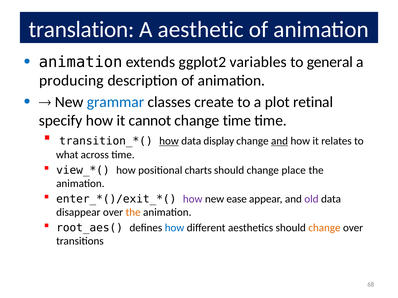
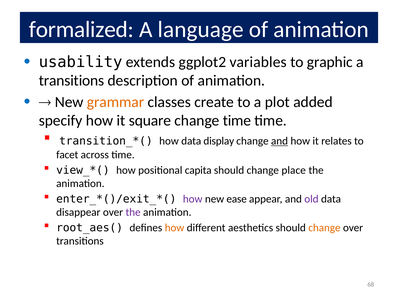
translation: translation -> formalized (81, 29)
aesthetic: aesthetic -> language (201, 29)
animation: animation -> usability (81, 62)
general: general -> graphic (330, 62)
producing: producing -> transitions (72, 81)
grammar colour: blue -> orange (116, 102)
retinal: retinal -> added (313, 102)
cannot: cannot -> square (150, 121)
how underline: present -> none (169, 141)
what: what -> facet (67, 155)
charts: charts -> capita (198, 170)
the colour: orange -> purple (133, 213)
how colour: blue -> orange (175, 228)
